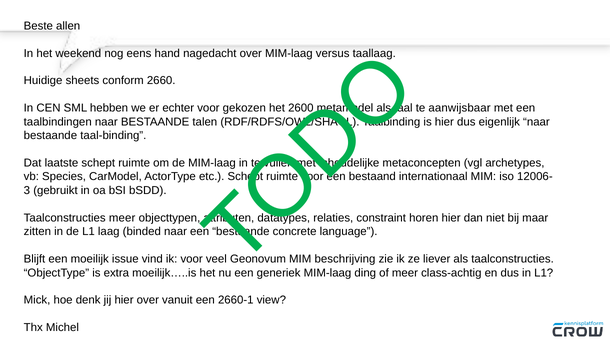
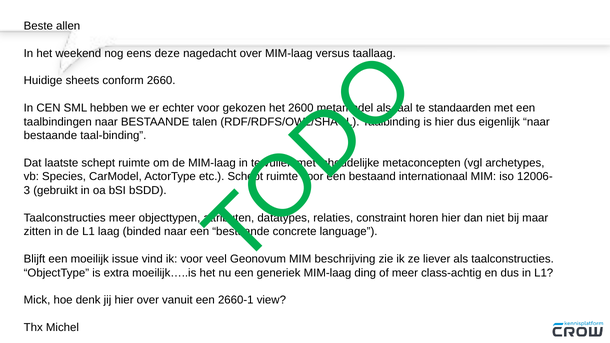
hand: hand -> deze (167, 53)
aanwijsbaar: aanwijsbaar -> standaarden (460, 108)
